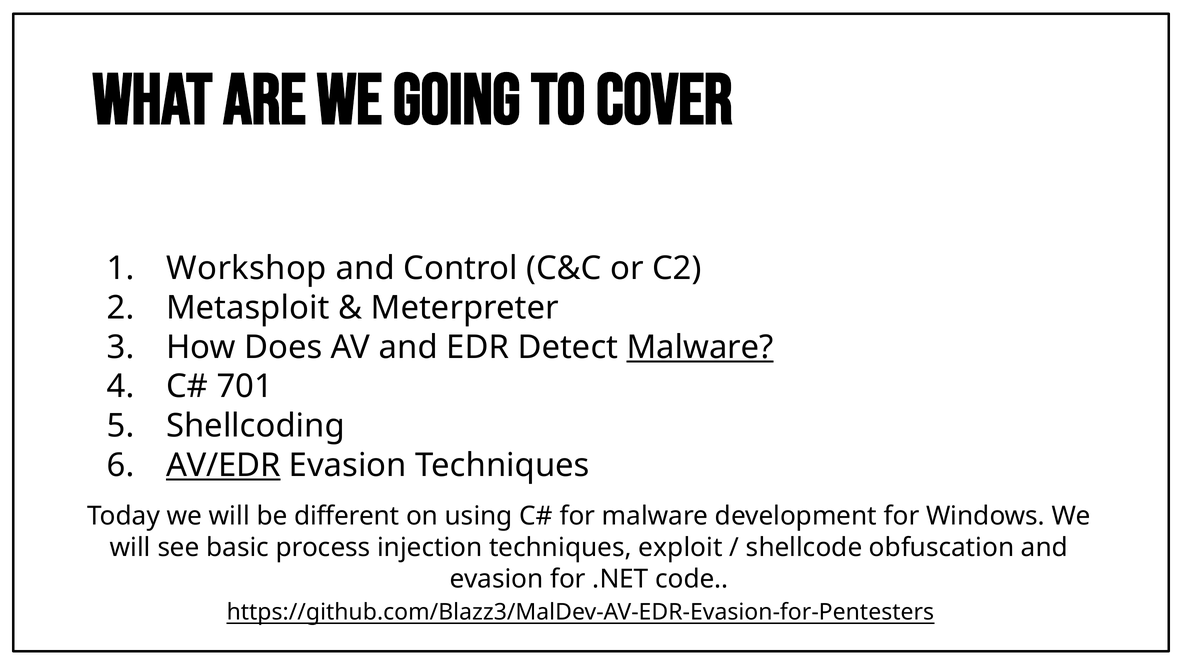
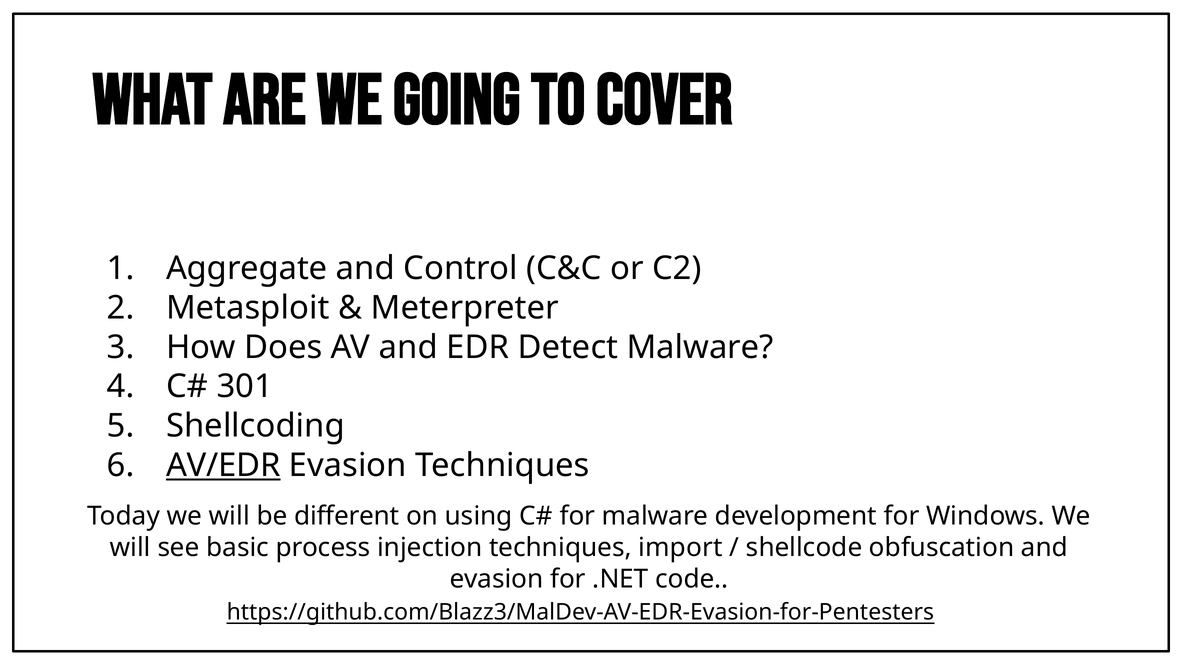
Workshop: Workshop -> Aggregate (247, 268)
Malware underline: present -> none (700, 347)
701: 701 -> 301 (245, 387)
exploit: exploit -> import (681, 547)
